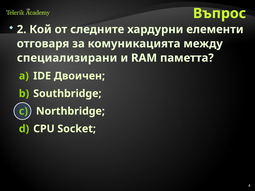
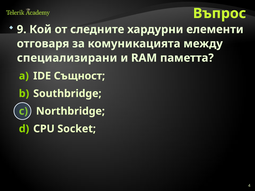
2: 2 -> 9 (22, 29)
Двоичен: Двоичен -> Същност (79, 76)
